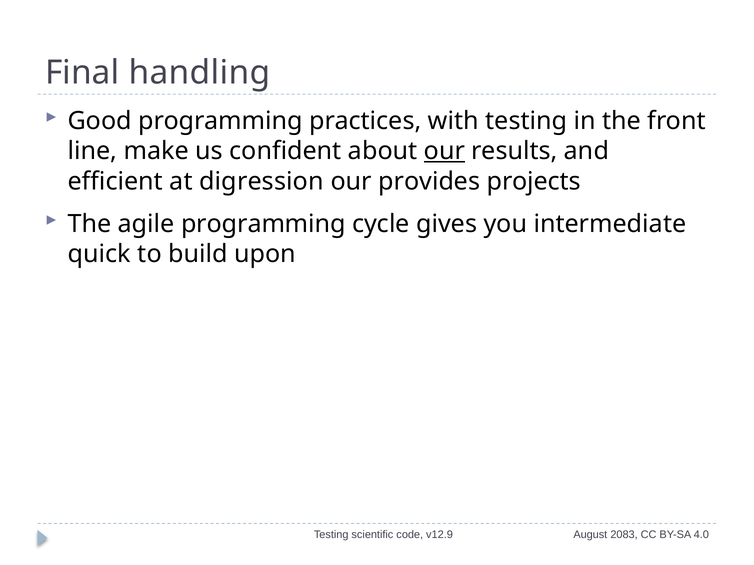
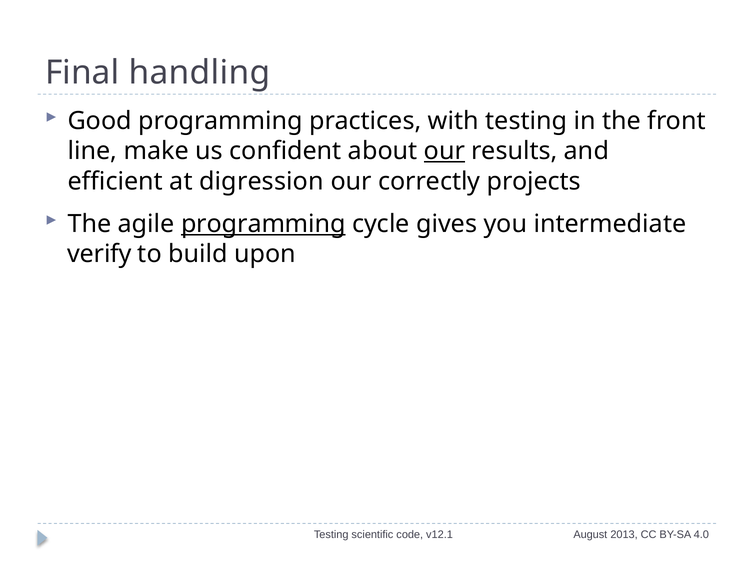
provides: provides -> correctly (429, 181)
programming underline: none -> present (263, 224)
quick: quick -> verify (99, 254)
v12.9: v12.9 -> v12.1 (440, 535)
2083: 2083 -> 2013 (624, 535)
